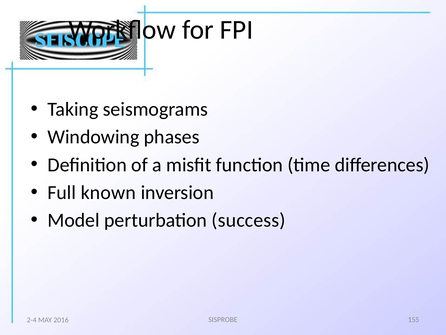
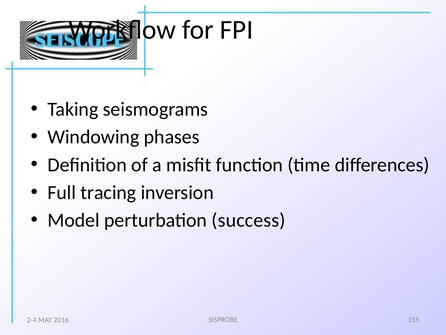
known: known -> tracing (108, 192)
